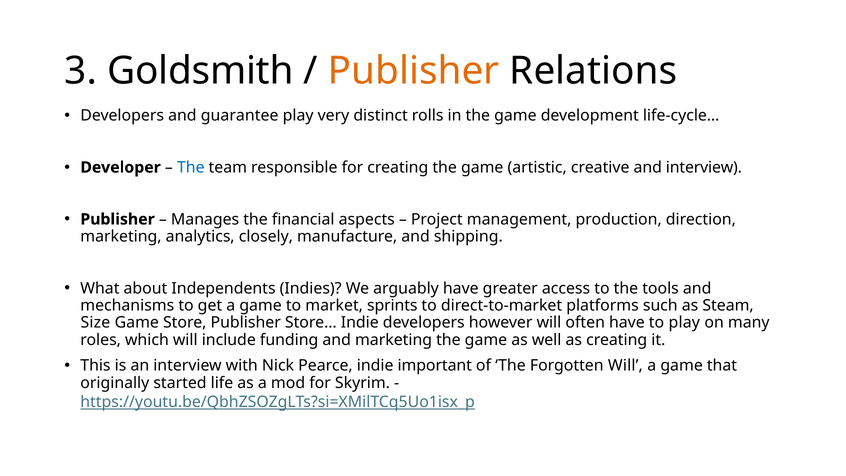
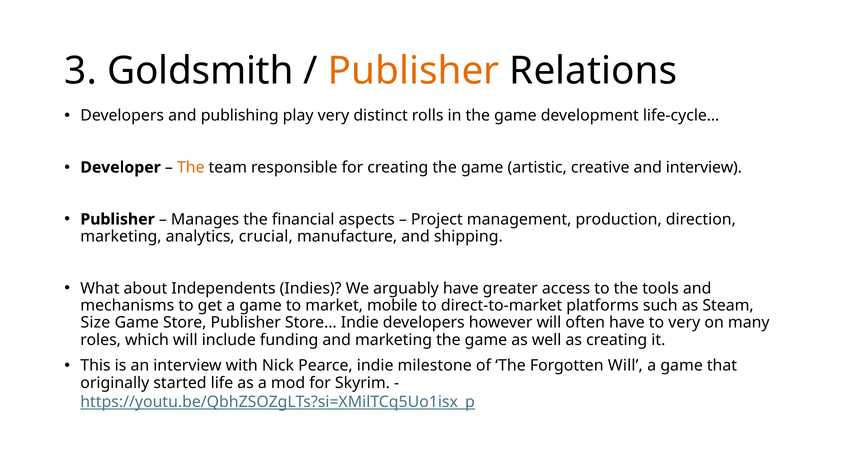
guarantee: guarantee -> publishing (240, 115)
The colour: blue -> orange (191, 167)
closely: closely -> crucial (266, 236)
sprints: sprints -> mobile (392, 305)
to play: play -> very (684, 323)
important: important -> milestone (435, 366)
